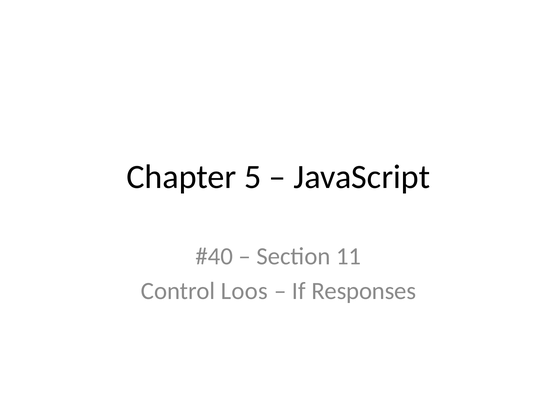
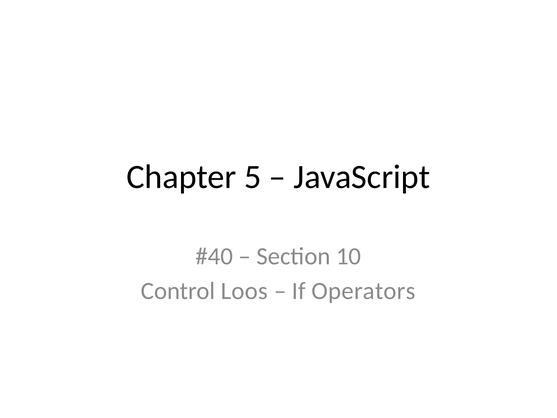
11: 11 -> 10 (349, 256)
Responses: Responses -> Operators (364, 291)
